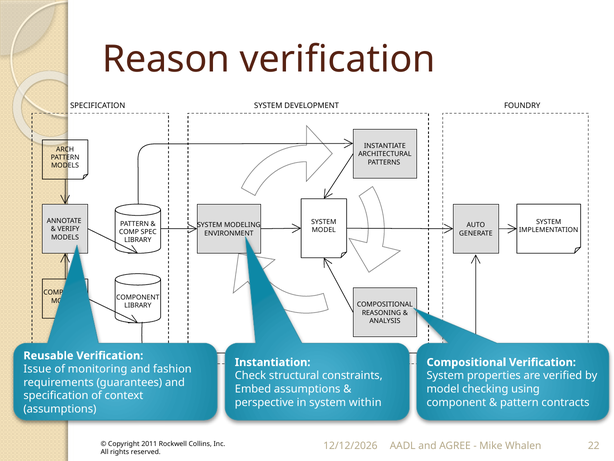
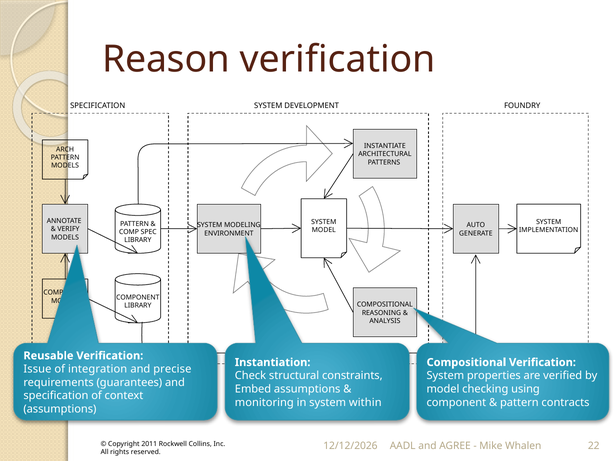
monitoring: monitoring -> integration (98, 369)
fashion: fashion -> precise (172, 369)
perspective: perspective -> monitoring (264, 402)
